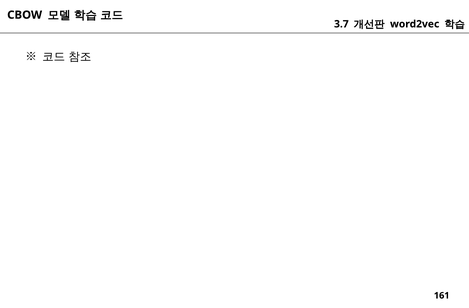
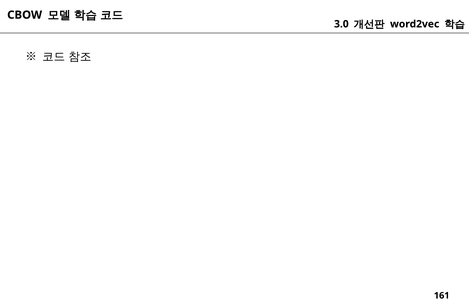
3.7: 3.7 -> 3.0 (341, 24)
